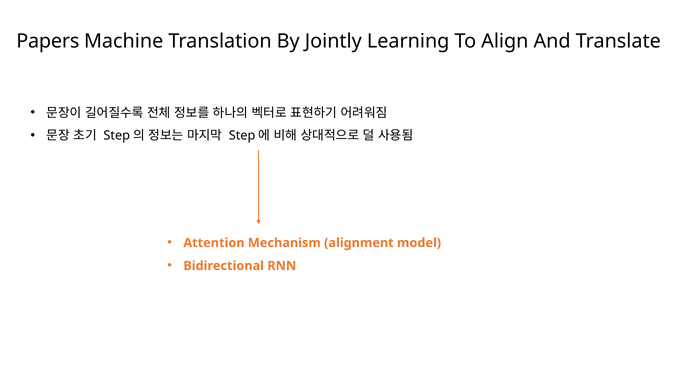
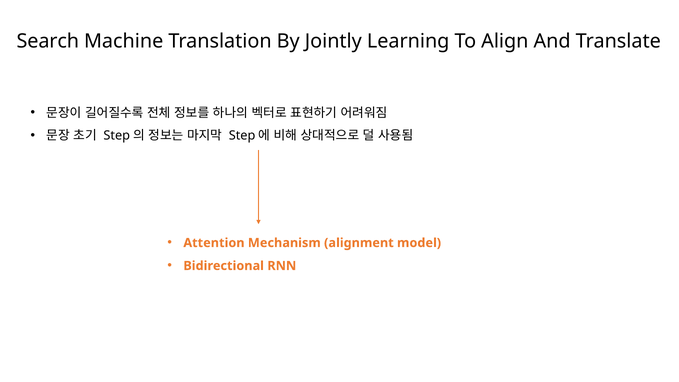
Papers: Papers -> Search (48, 41)
